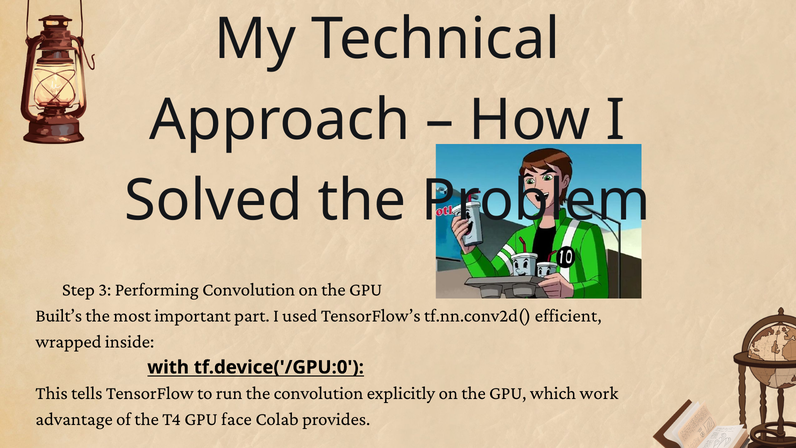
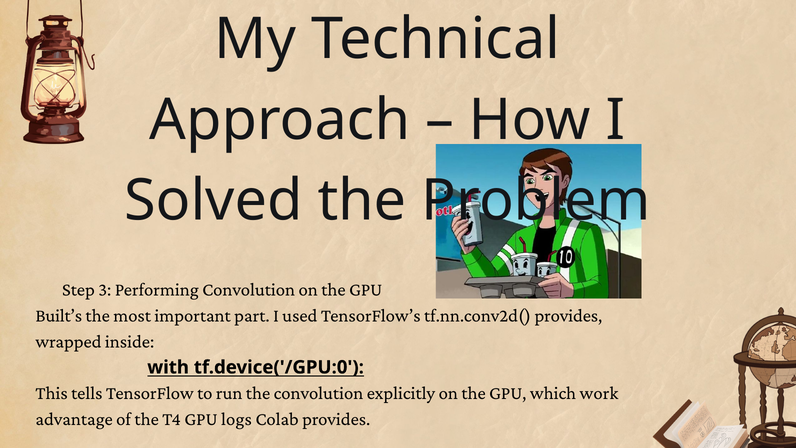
tf.nn.conv2d( efficient: efficient -> provides (568, 315)
face: face -> logs (237, 419)
